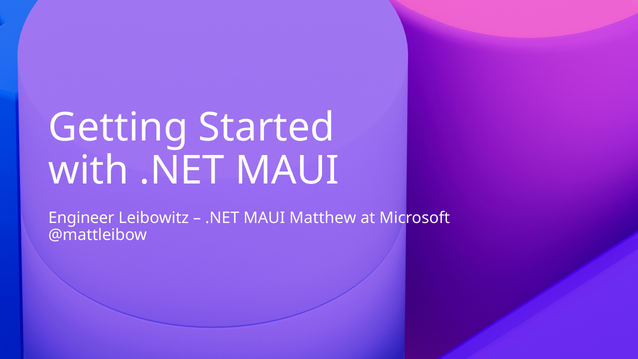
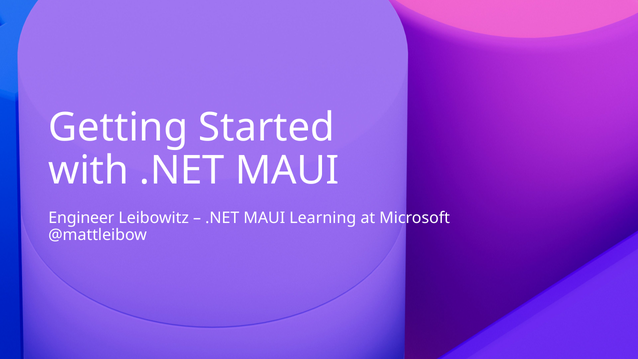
Matthew: Matthew -> Learning (323, 218)
